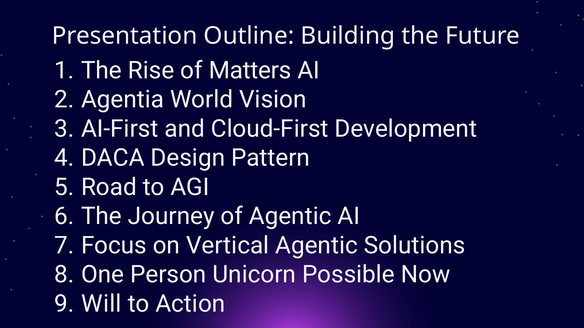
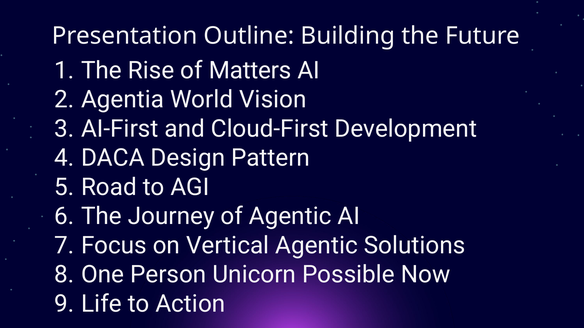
Will: Will -> Life (101, 304)
